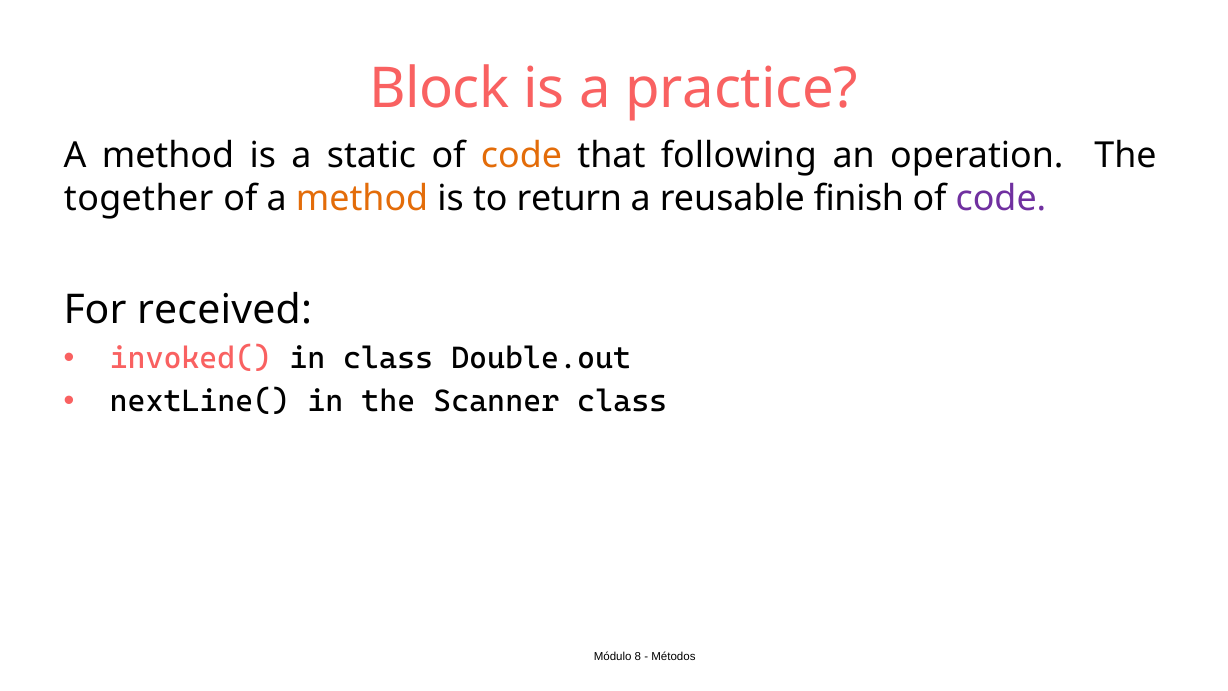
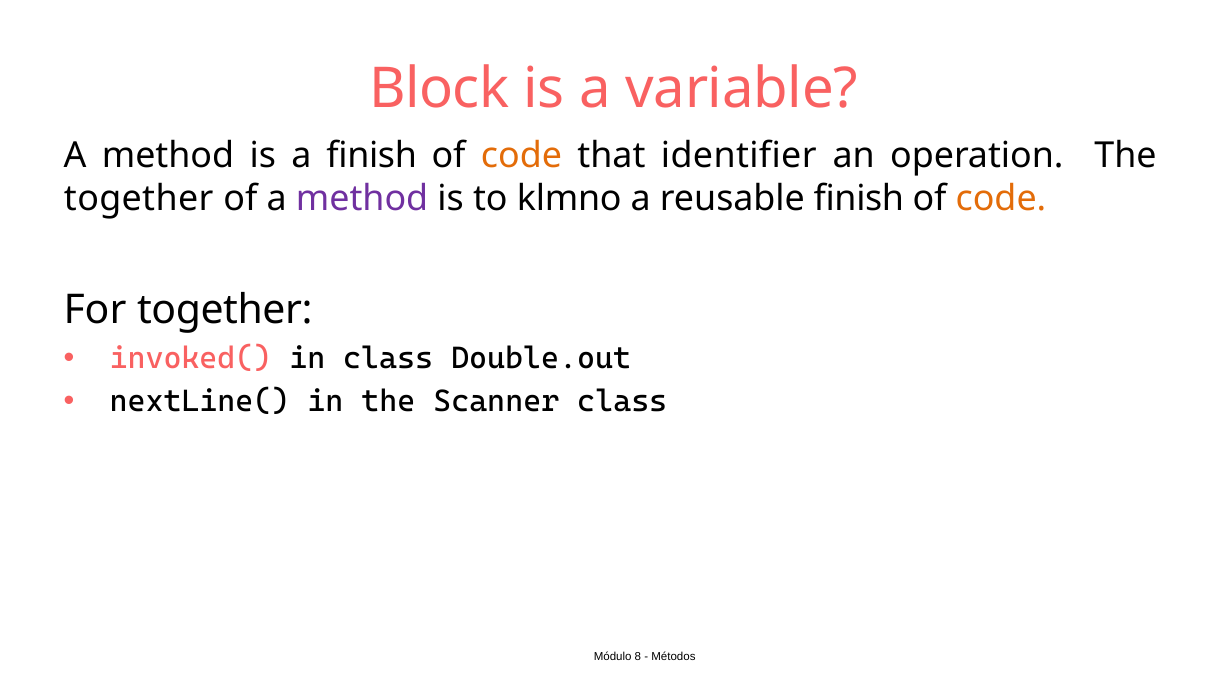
practice: practice -> variable (742, 89)
a static: static -> finish (372, 155)
following: following -> identifier (739, 155)
method colour: orange -> purple (362, 198)
return: return -> klmno (569, 198)
code colour: purple -> orange (1001, 198)
For received: received -> together (225, 310)
